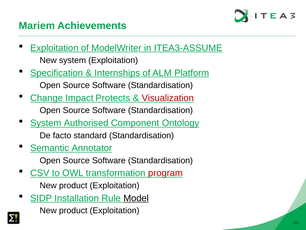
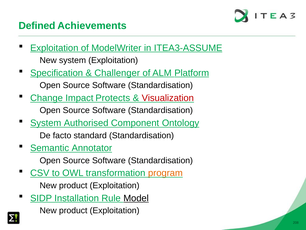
Mariem: Mariem -> Defined (37, 26)
Internships: Internships -> Challenger (117, 73)
program colour: red -> orange (165, 173)
